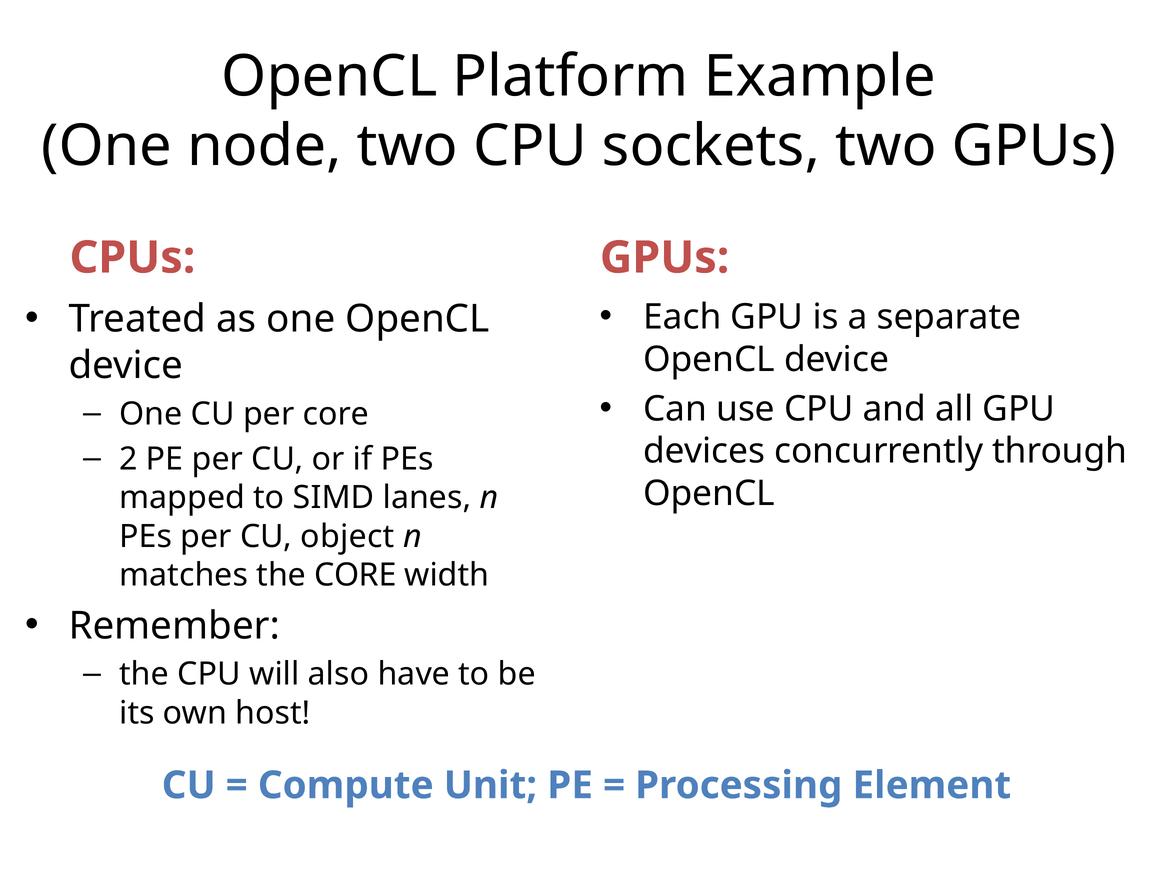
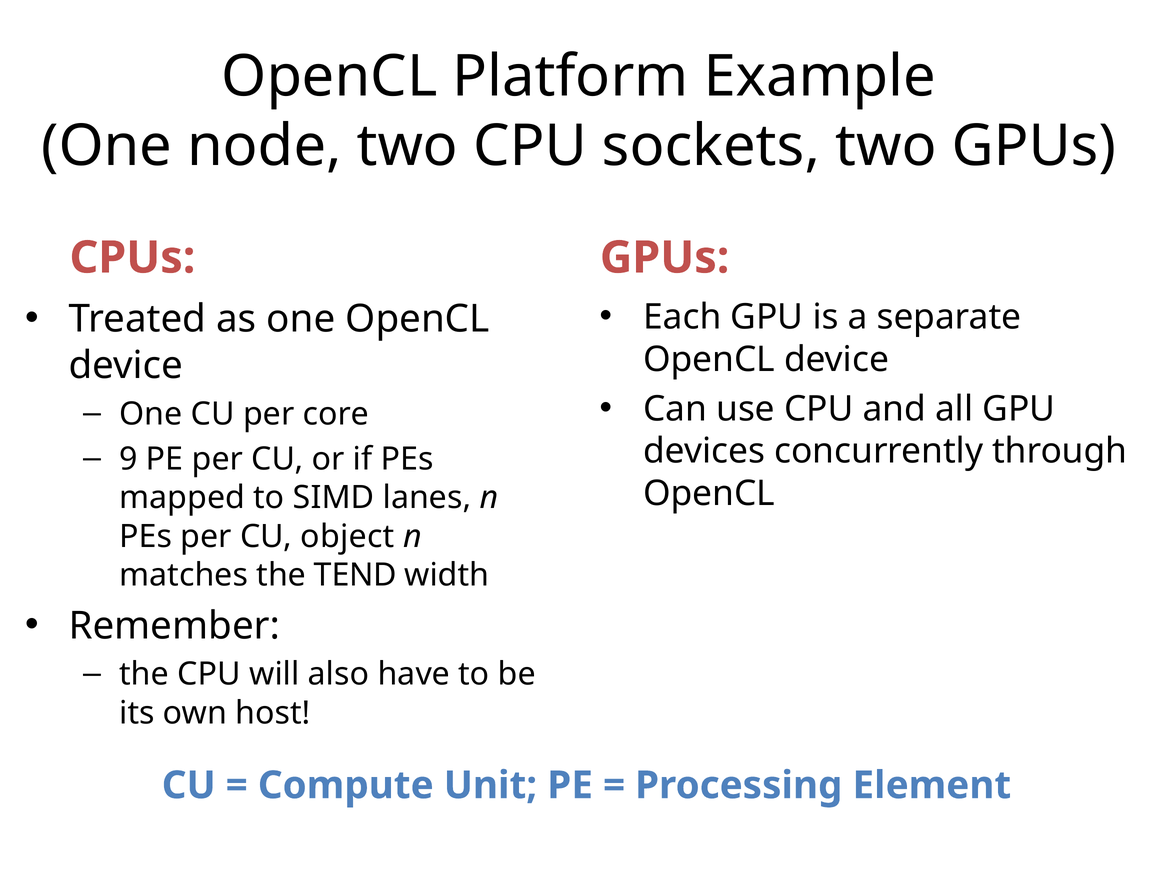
2: 2 -> 9 (129, 459)
the CORE: CORE -> TEND (355, 575)
